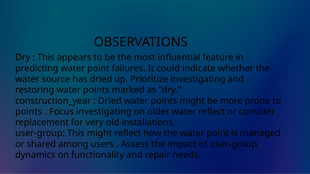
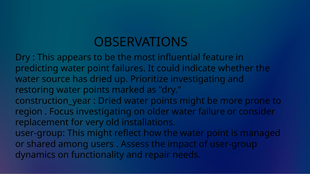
points: points -> region (29, 112)
water reflect: reflect -> failure (212, 112)
